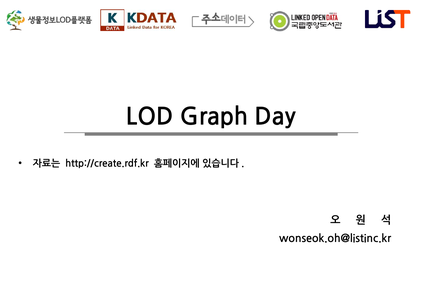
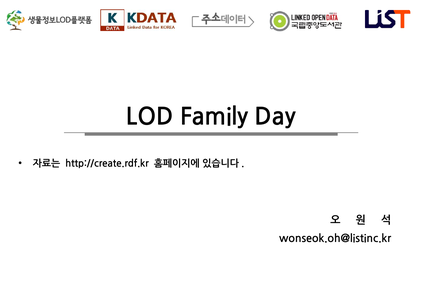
Graph: Graph -> Family (214, 117)
